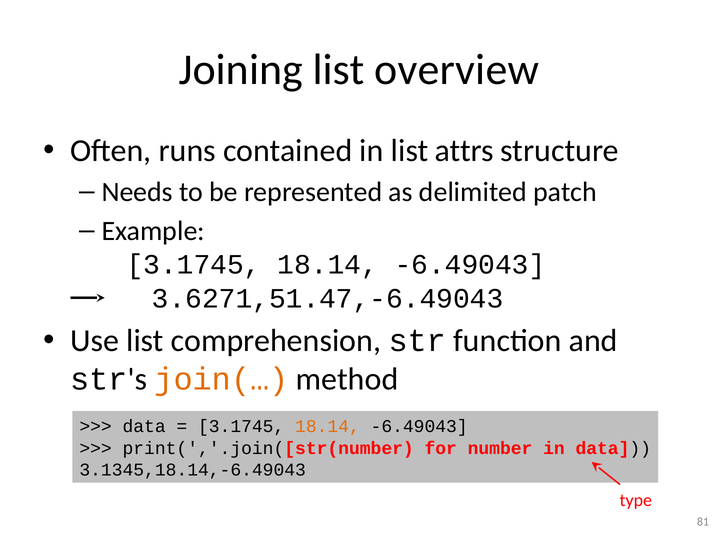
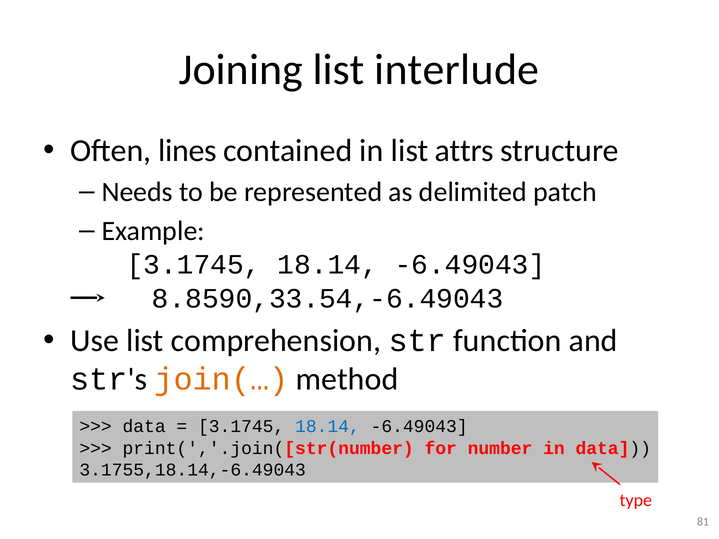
overview: overview -> interlude (457, 70)
runs: runs -> lines (187, 151)
3.6271,51.47,-6.49043: 3.6271,51.47,-6.49043 -> 8.8590,33.54,-6.49043 (328, 298)
18.14 colour: orange -> blue (327, 427)
3.1345,18.14,-6.49043: 3.1345,18.14,-6.49043 -> 3.1755,18.14,-6.49043 (193, 470)
